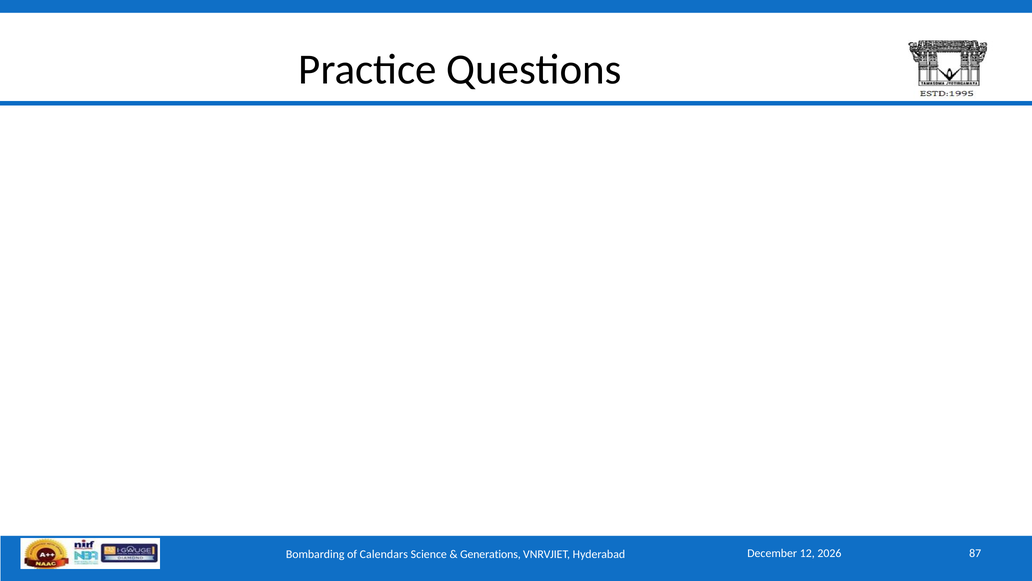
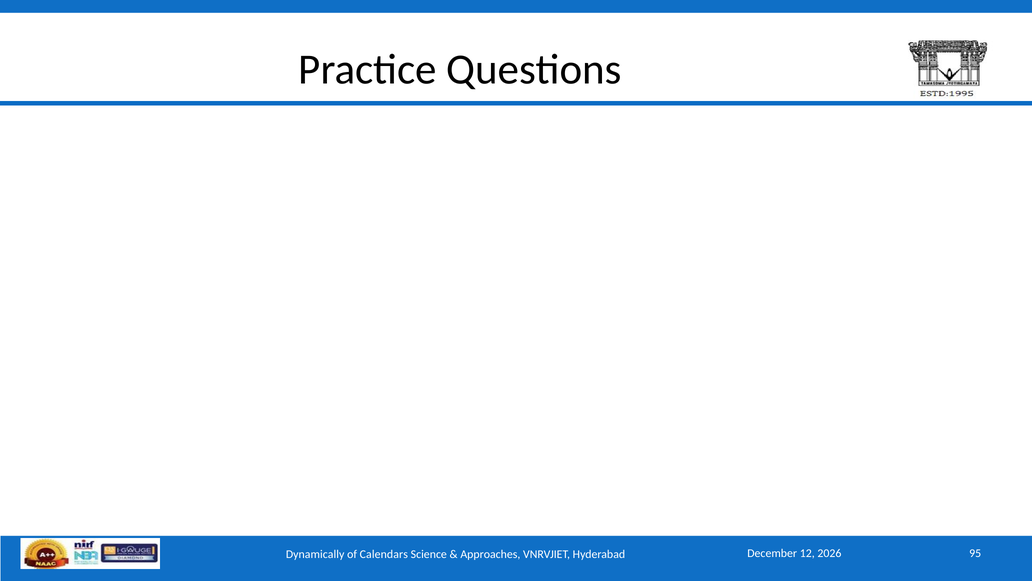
Bombarding: Bombarding -> Dynamically (315, 554)
Generations: Generations -> Approaches (490, 554)
87: 87 -> 95 (975, 553)
